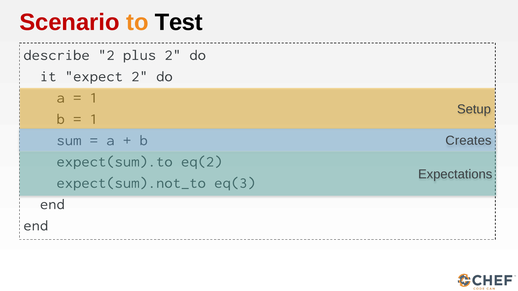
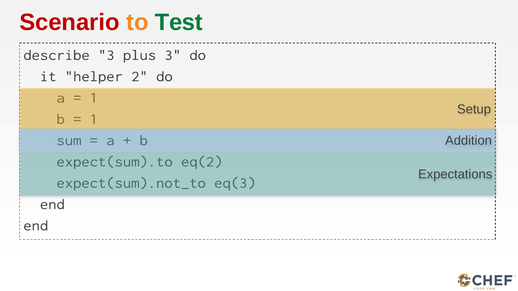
Test colour: black -> green (179, 22)
describe 2: 2 -> 3 (106, 55)
plus 2: 2 -> 3 (173, 55)
expect: expect -> helper (94, 76)
Creates: Creates -> Addition (469, 141)
